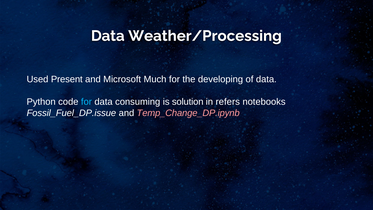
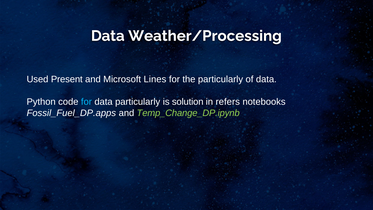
Much: Much -> Lines (155, 79)
the developing: developing -> particularly (221, 79)
data consuming: consuming -> particularly (138, 102)
Fossil_Fuel_DP.issue: Fossil_Fuel_DP.issue -> Fossil_Fuel_DP.apps (71, 113)
Temp_Change_DP.ipynb colour: pink -> light green (188, 113)
